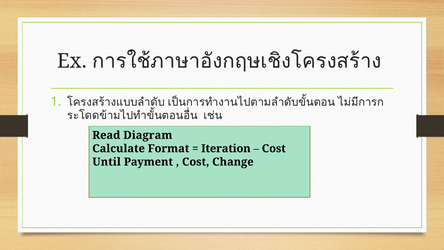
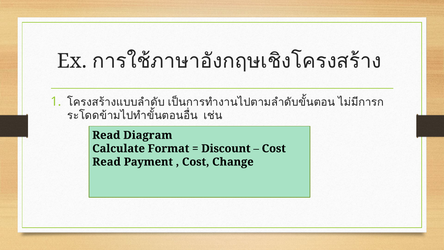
Iteration: Iteration -> Discount (226, 148)
Until: Until -> Read (107, 162)
